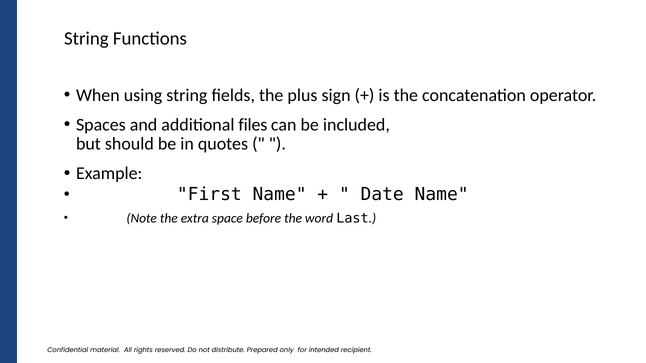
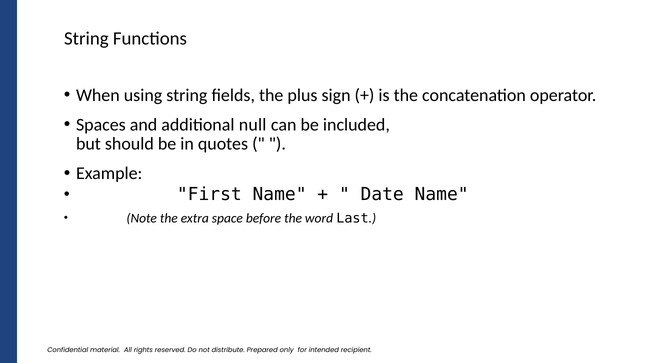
files: files -> null (253, 125)
